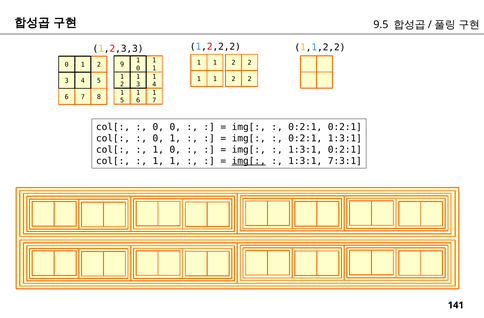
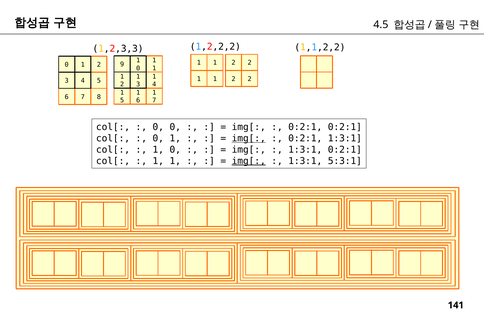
9.5: 9.5 -> 4.5 (381, 25)
img[ underline: none -> present (249, 138)
7:3:1: 7:3:1 -> 5:3:1 (345, 161)
